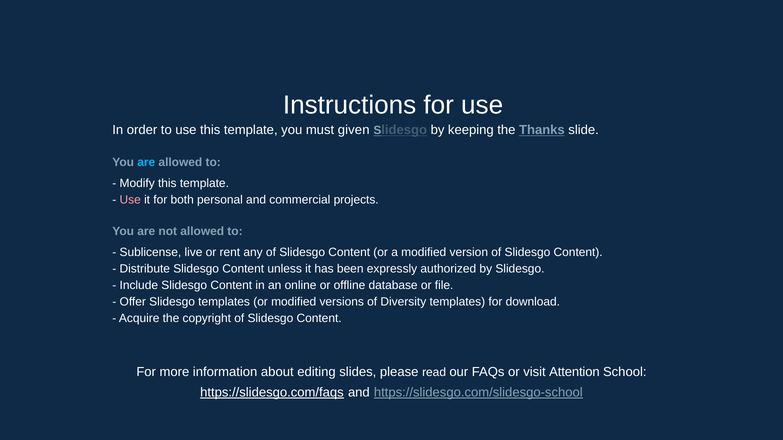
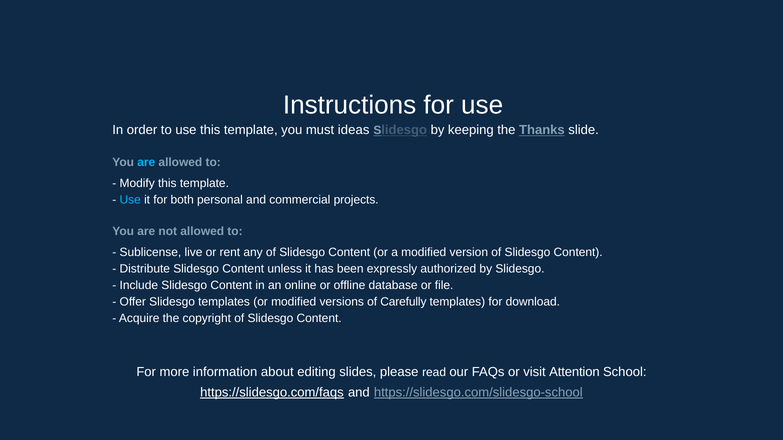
given: given -> ideas (354, 130)
Use colour: pink -> light blue (130, 200)
Diversity: Diversity -> Carefully (403, 302)
